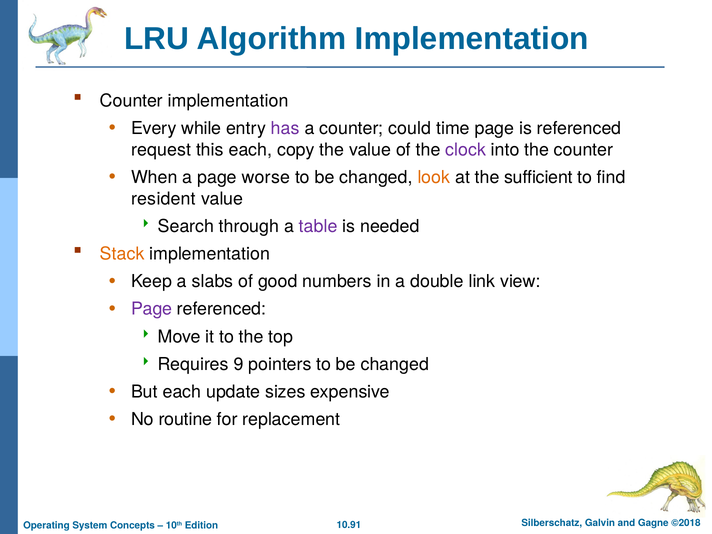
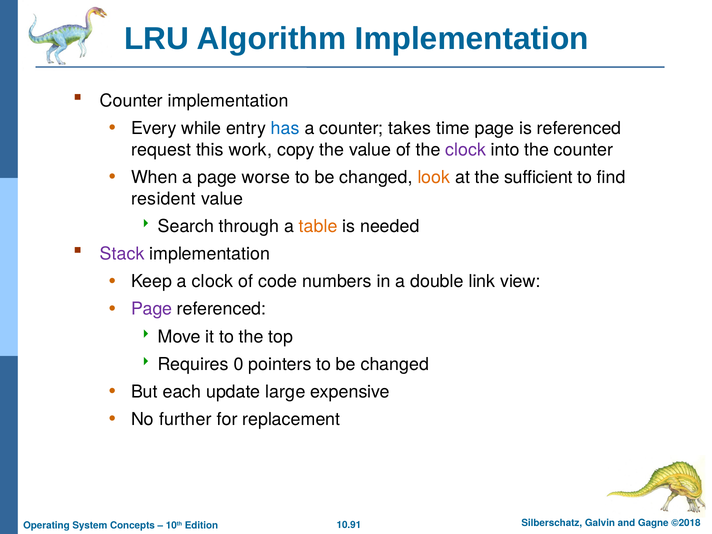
has colour: purple -> blue (285, 128)
could: could -> takes (410, 128)
this each: each -> work (250, 150)
table colour: purple -> orange (318, 226)
Stack colour: orange -> purple (122, 254)
a slabs: slabs -> clock (212, 282)
good: good -> code (278, 282)
9: 9 -> 0 (238, 364)
sizes: sizes -> large (285, 392)
routine: routine -> further (185, 419)
